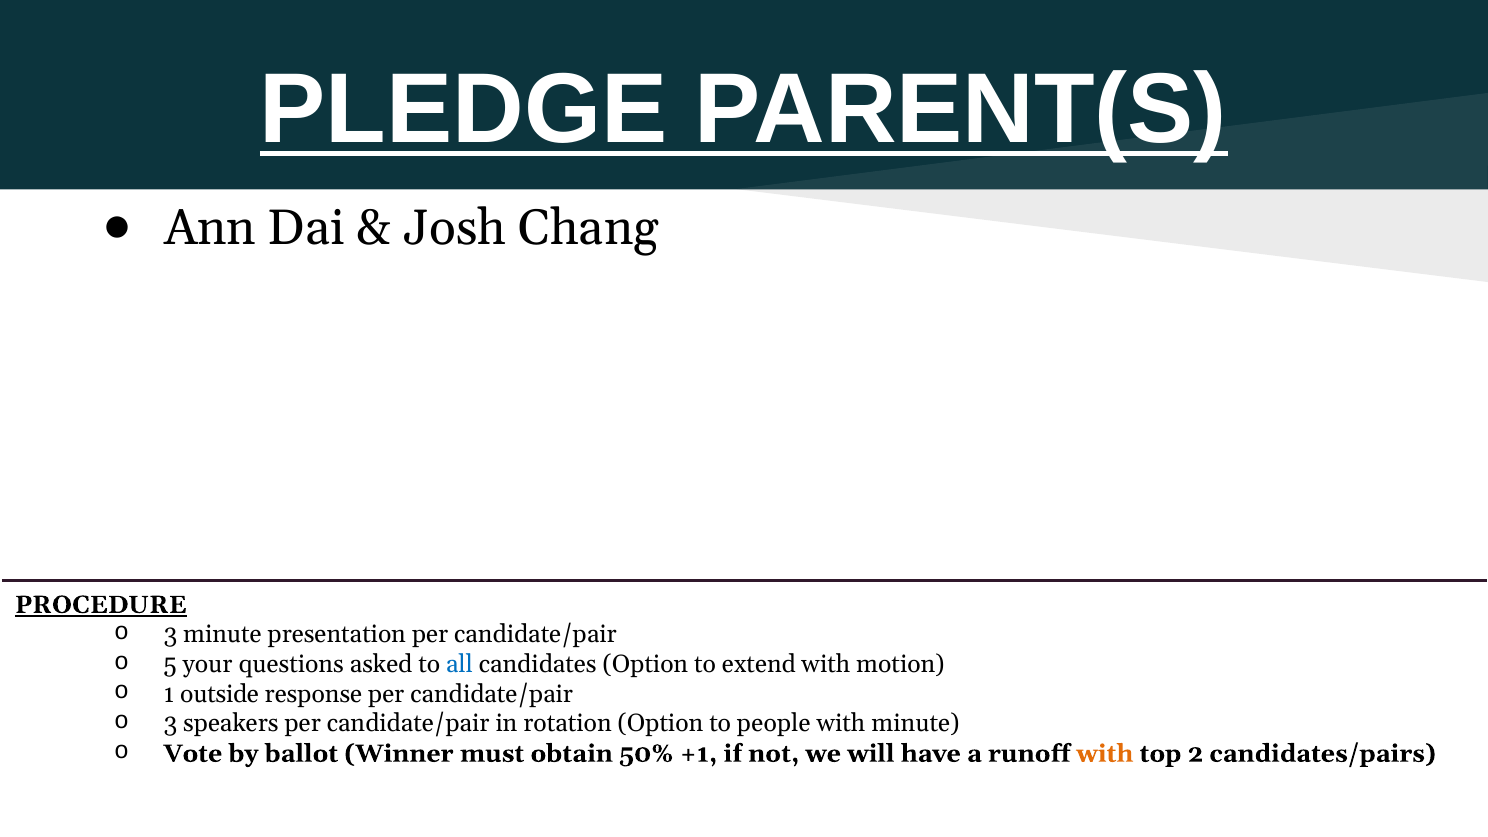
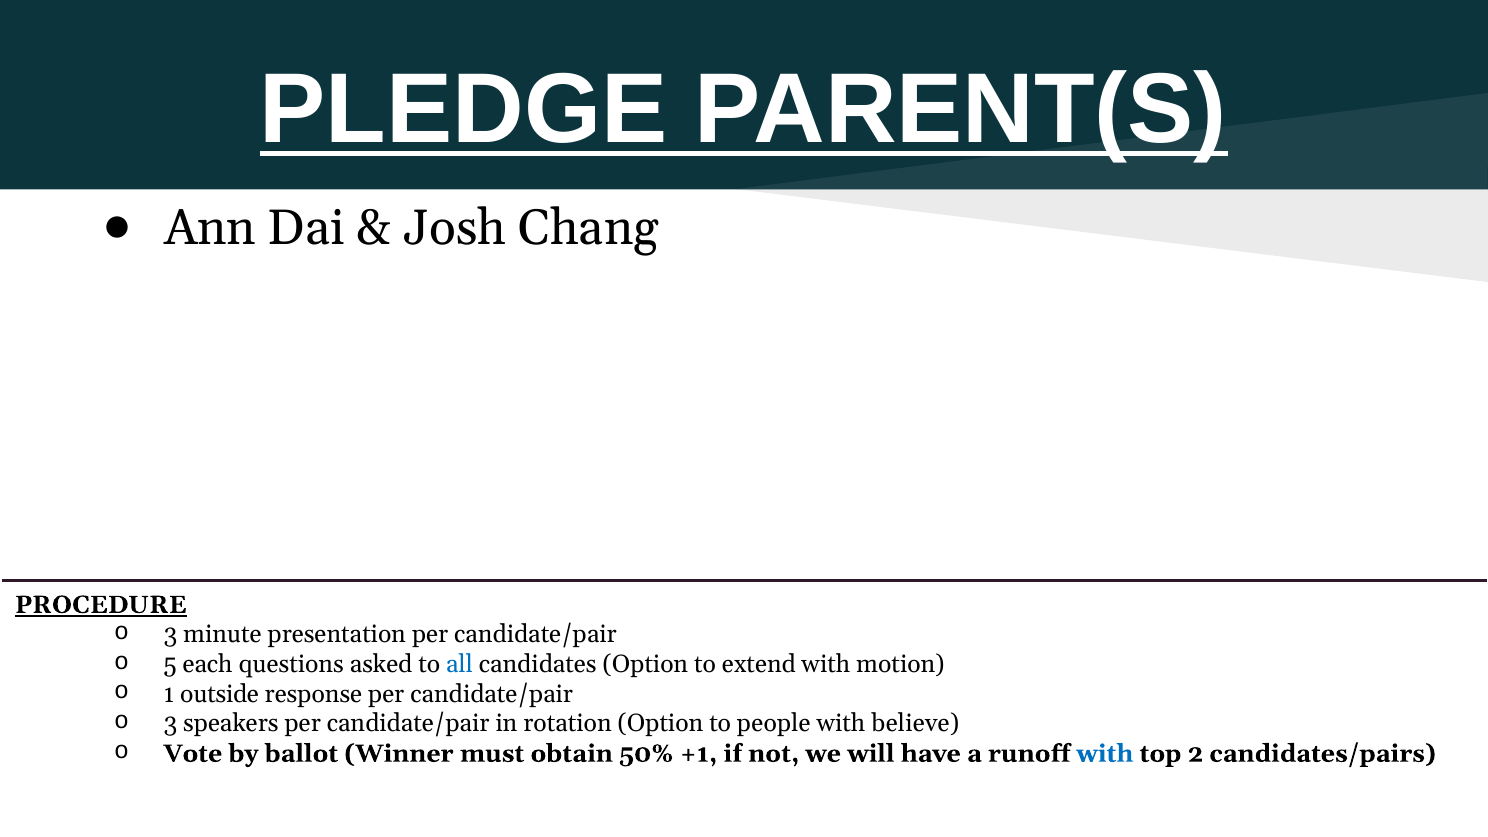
your: your -> each (208, 664)
with minute: minute -> believe (915, 724)
with colour: orange -> blue (1105, 754)
